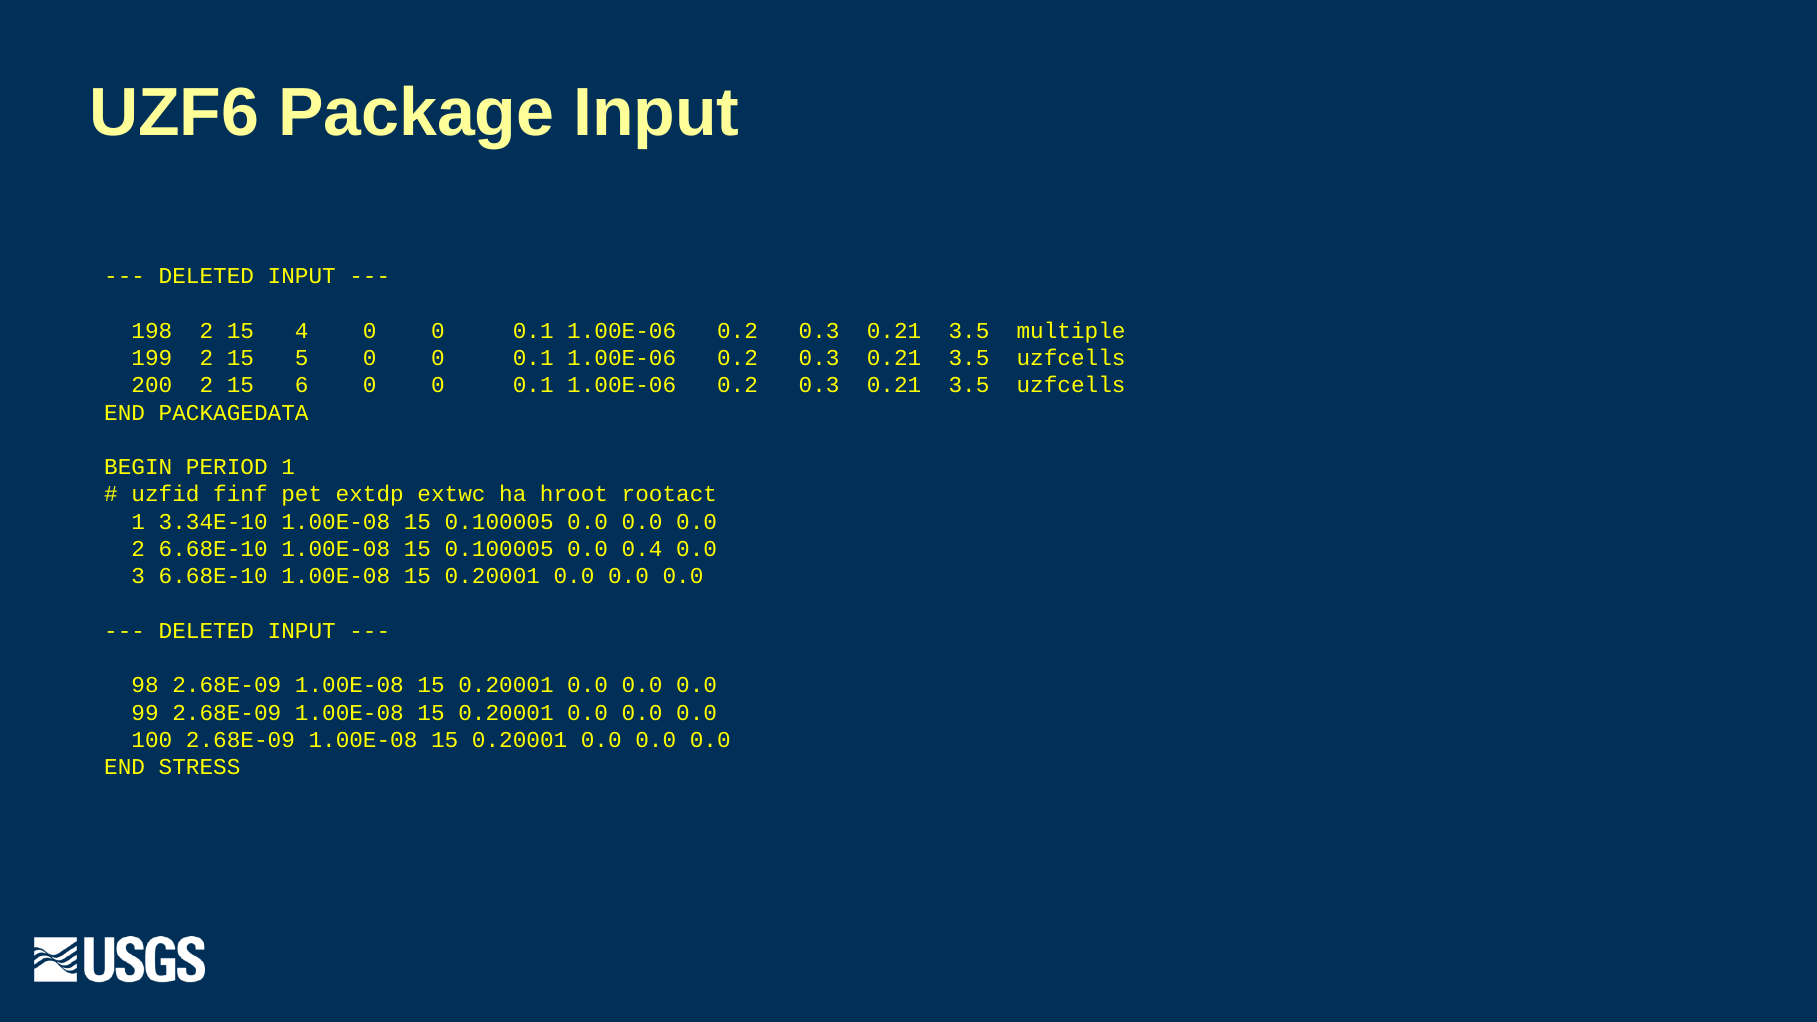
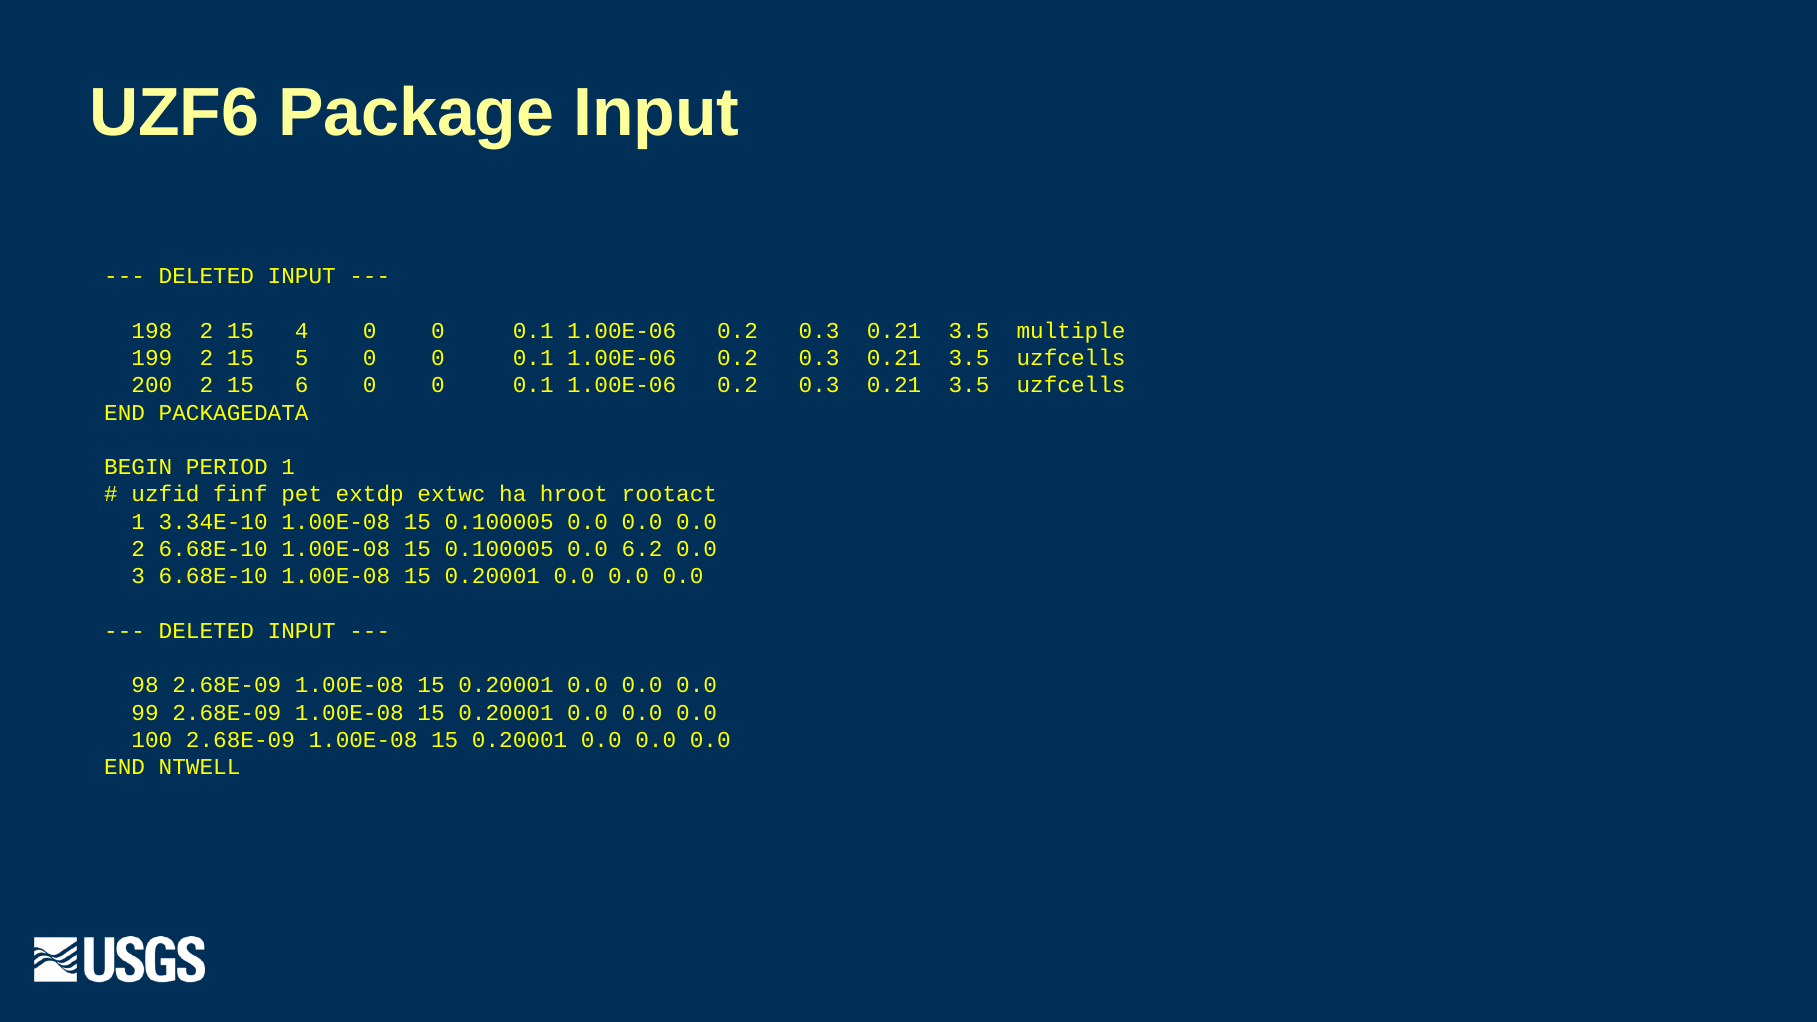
0.4: 0.4 -> 6.2 (642, 549)
STRESS: STRESS -> NTWELL (200, 767)
